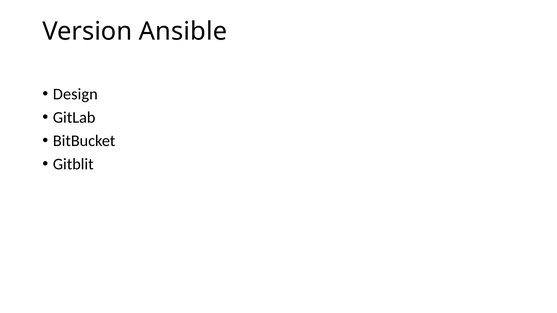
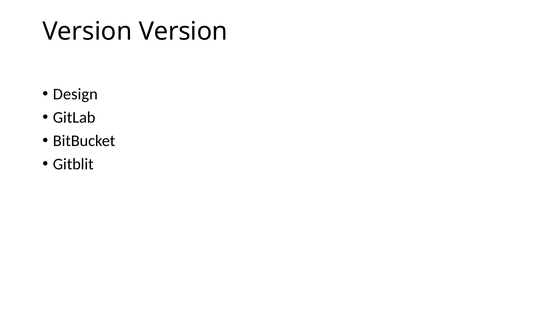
Version Ansible: Ansible -> Version (183, 31)
